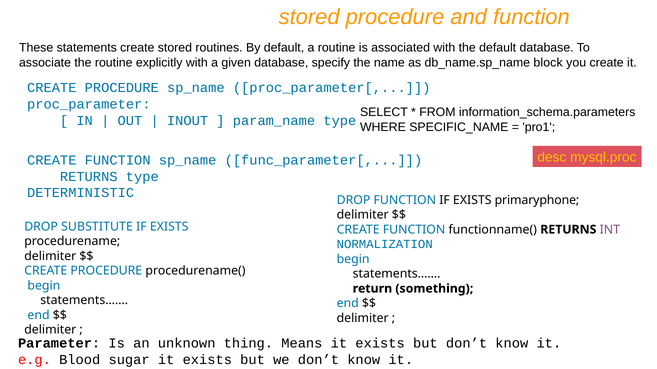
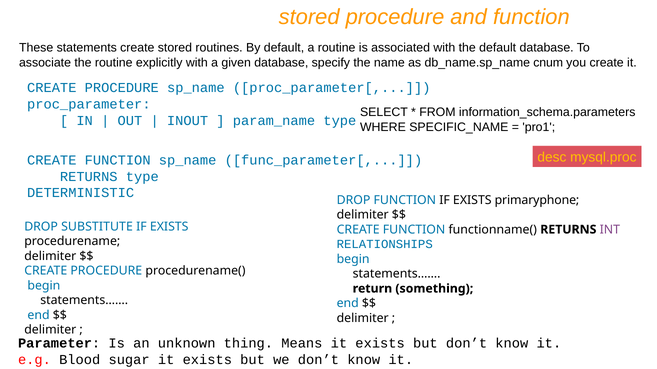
block: block -> cnum (548, 63)
NORMALIZATION: NORMALIZATION -> RELATIONSHIPS (385, 245)
